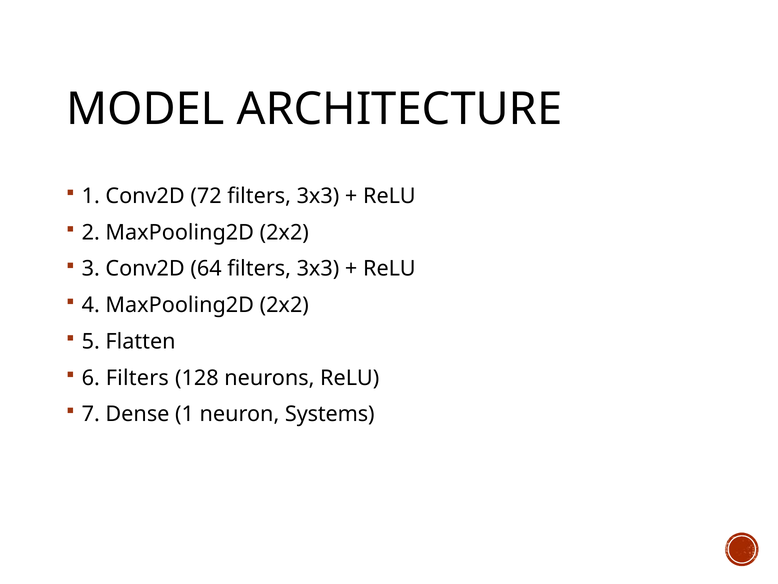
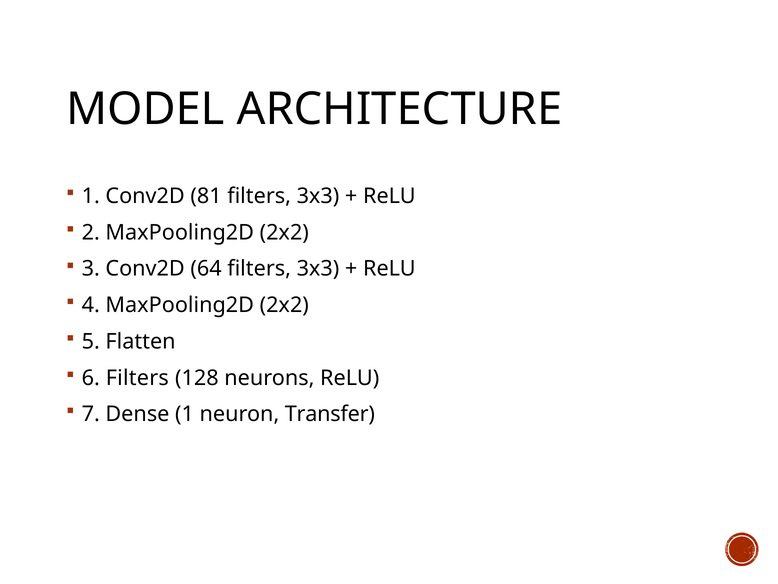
72: 72 -> 81 (206, 196)
Systems: Systems -> Transfer (330, 414)
